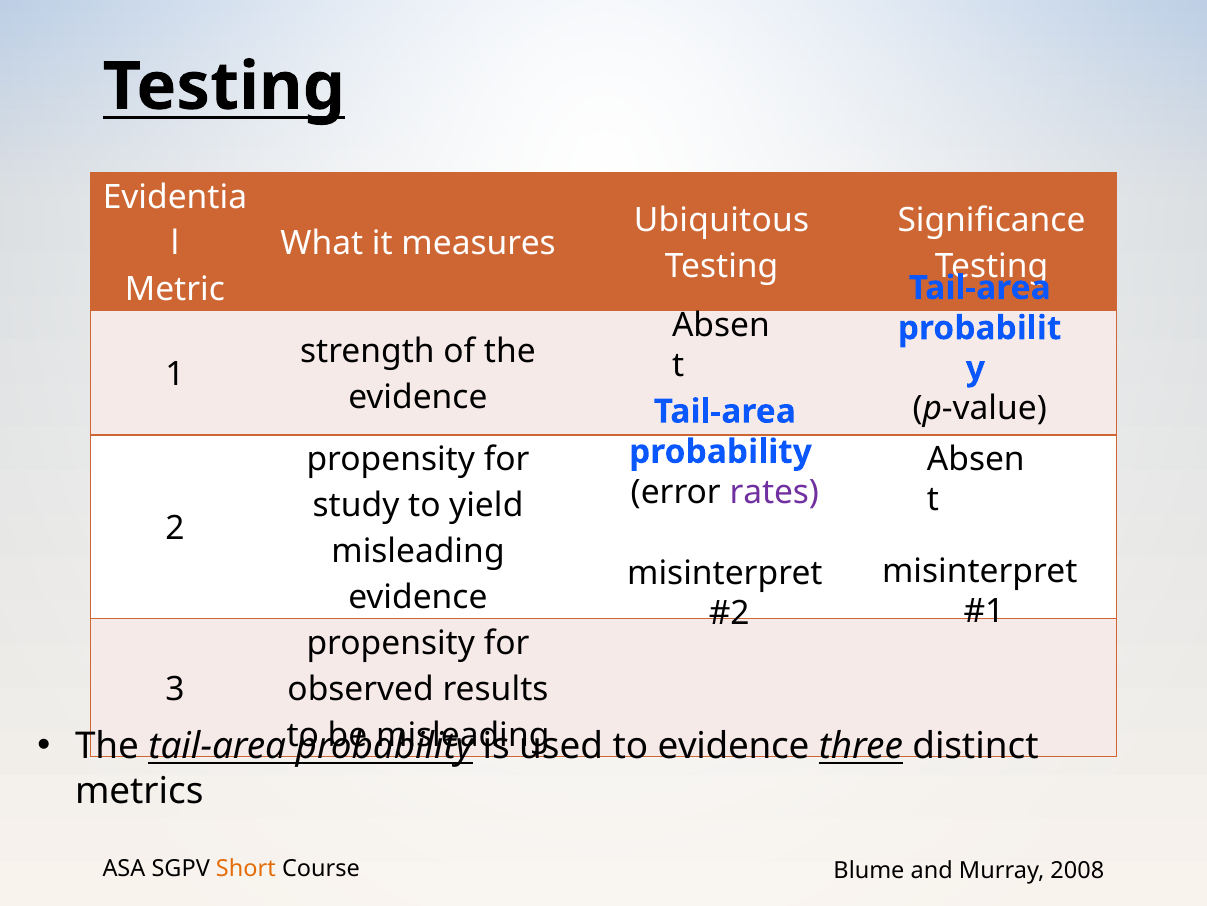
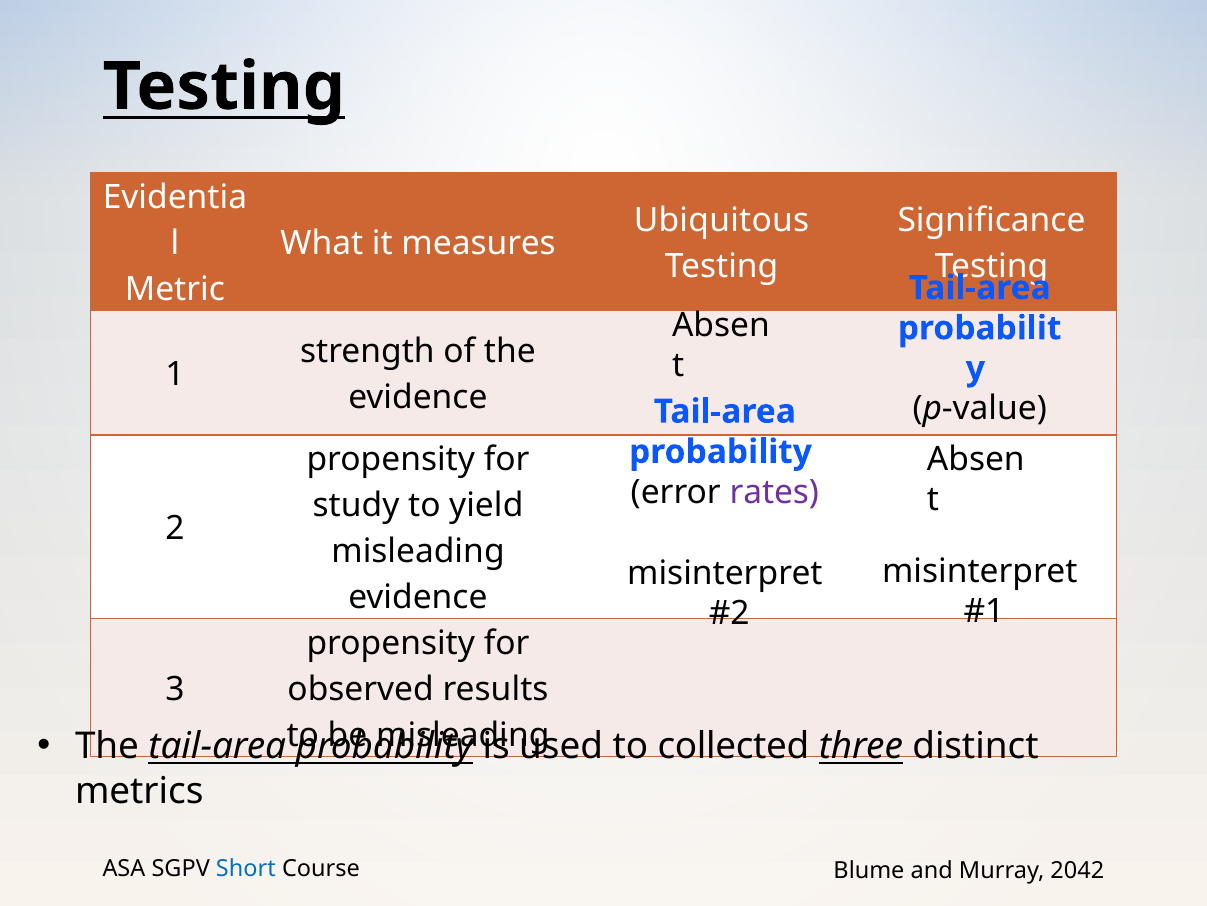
to evidence: evidence -> collected (733, 746)
Short colour: orange -> blue (246, 868)
2008: 2008 -> 2042 (1077, 870)
